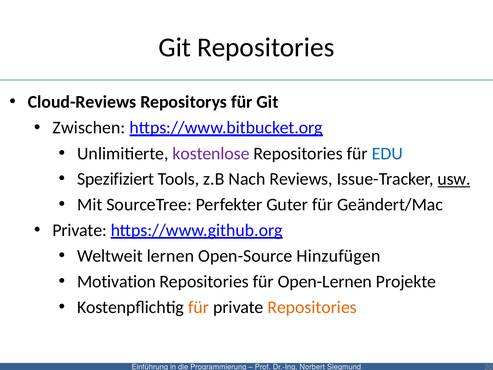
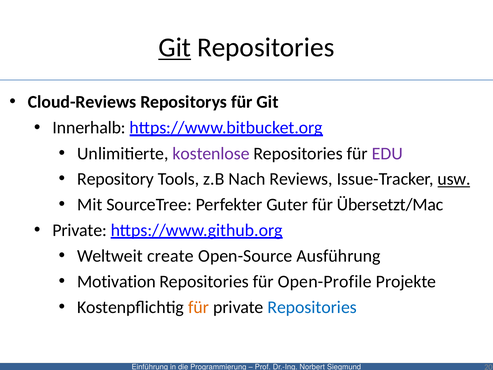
Git underline: none -> present (175, 48)
Zwischen: Zwischen -> Innerhalb (89, 128)
EDU colour: blue -> purple (387, 153)
Spezifiziert: Spezifiziert -> Repository (116, 179)
Geändert/Mac: Geändert/Mac -> Übersetzt/Mac (390, 205)
lernen: lernen -> create (170, 256)
Hinzufügen: Hinzufügen -> Ausführung (339, 256)
Open-Lernen: Open-Lernen -> Open-Profile (325, 281)
Repositories colour: orange -> blue (312, 307)
